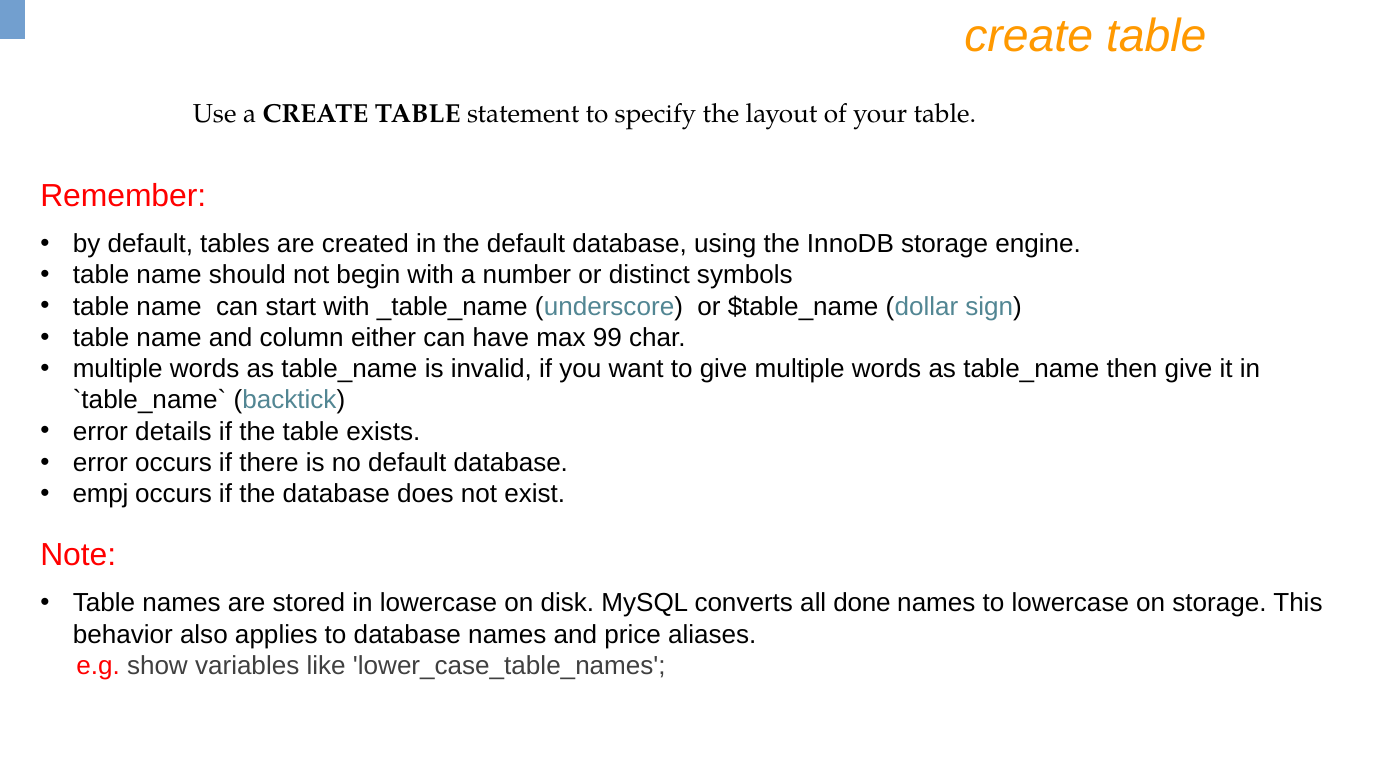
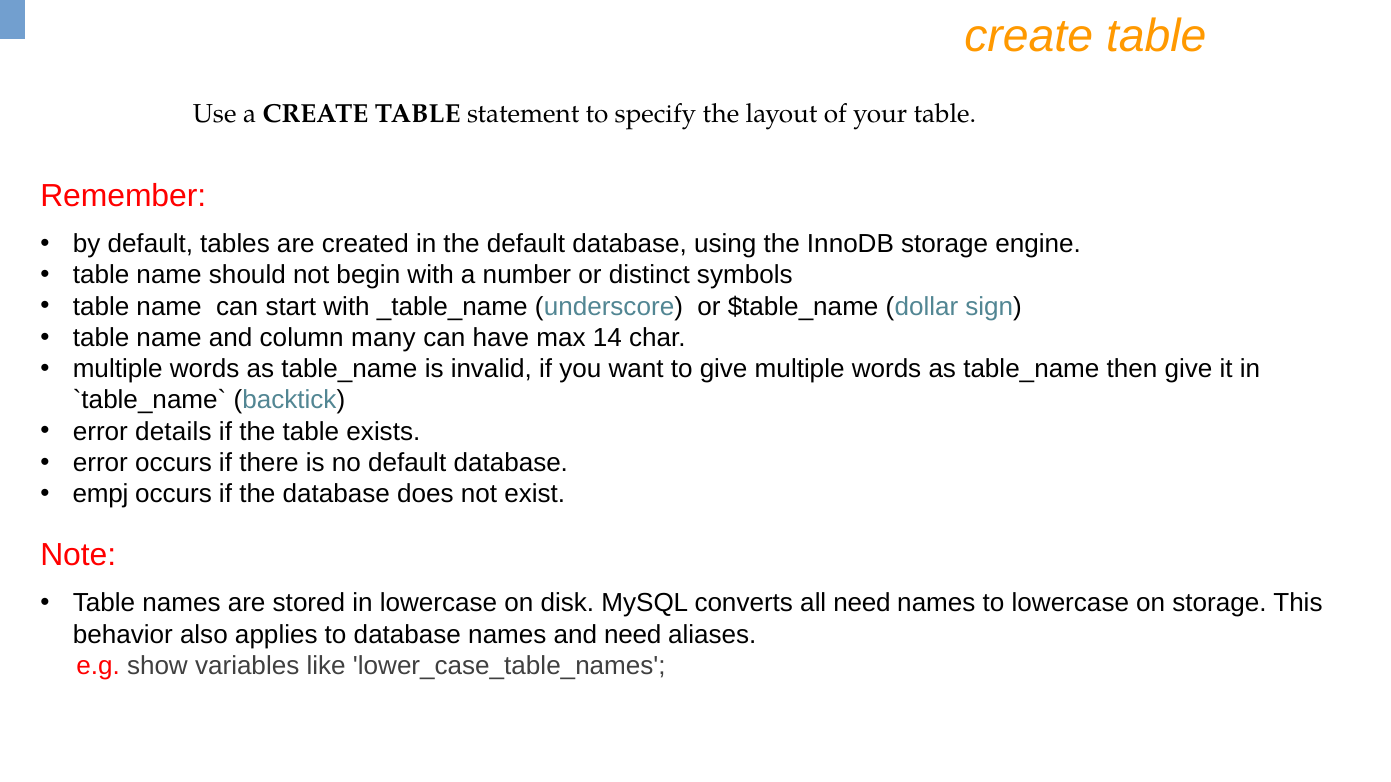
either: either -> many (383, 338)
99: 99 -> 14 (607, 338)
all done: done -> need (862, 604)
and price: price -> need (633, 635)
